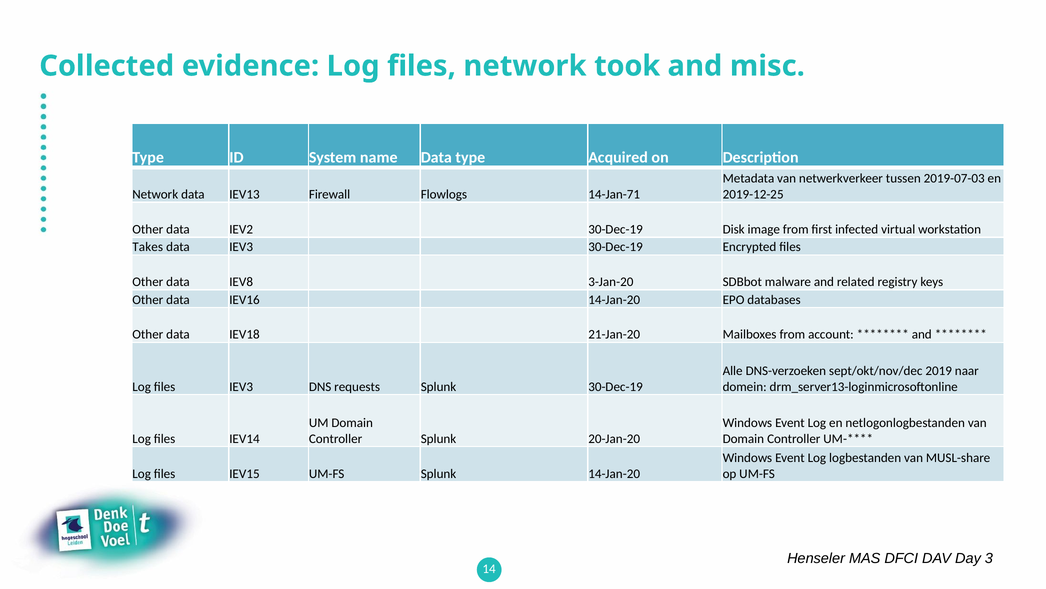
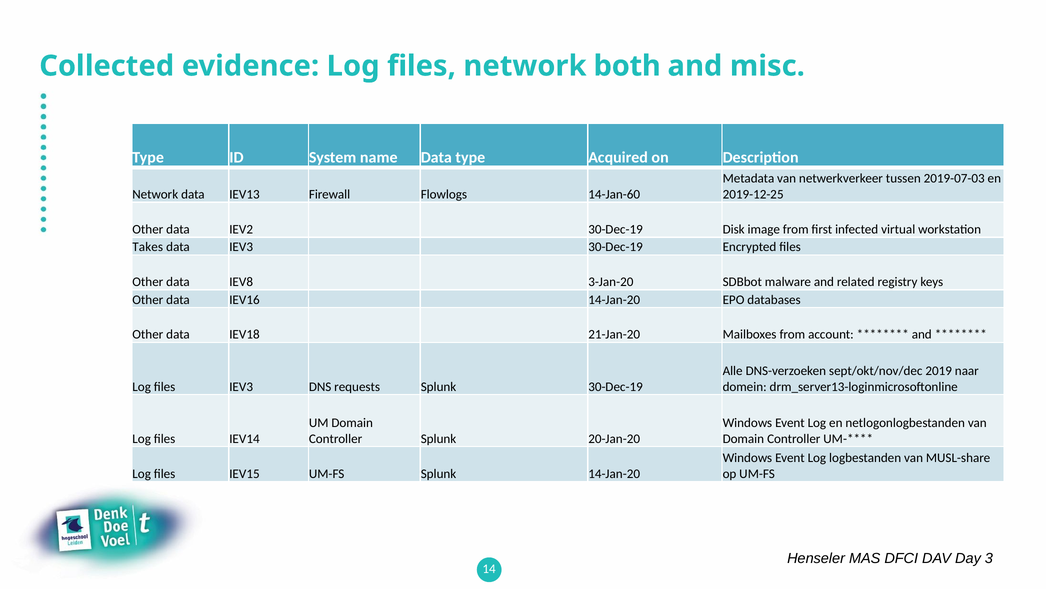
took: took -> both (627, 66)
14-Jan-71: 14-Jan-71 -> 14-Jan-60 (614, 194)
